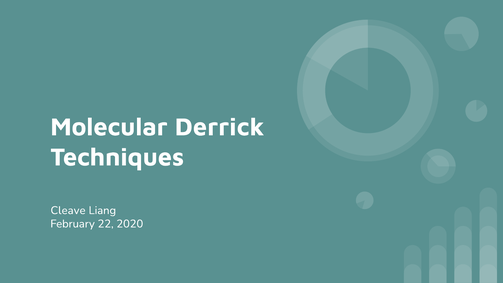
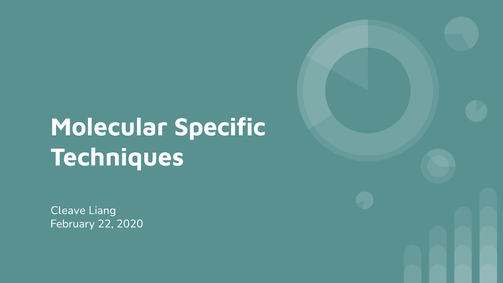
Derrick: Derrick -> Specific (220, 127)
